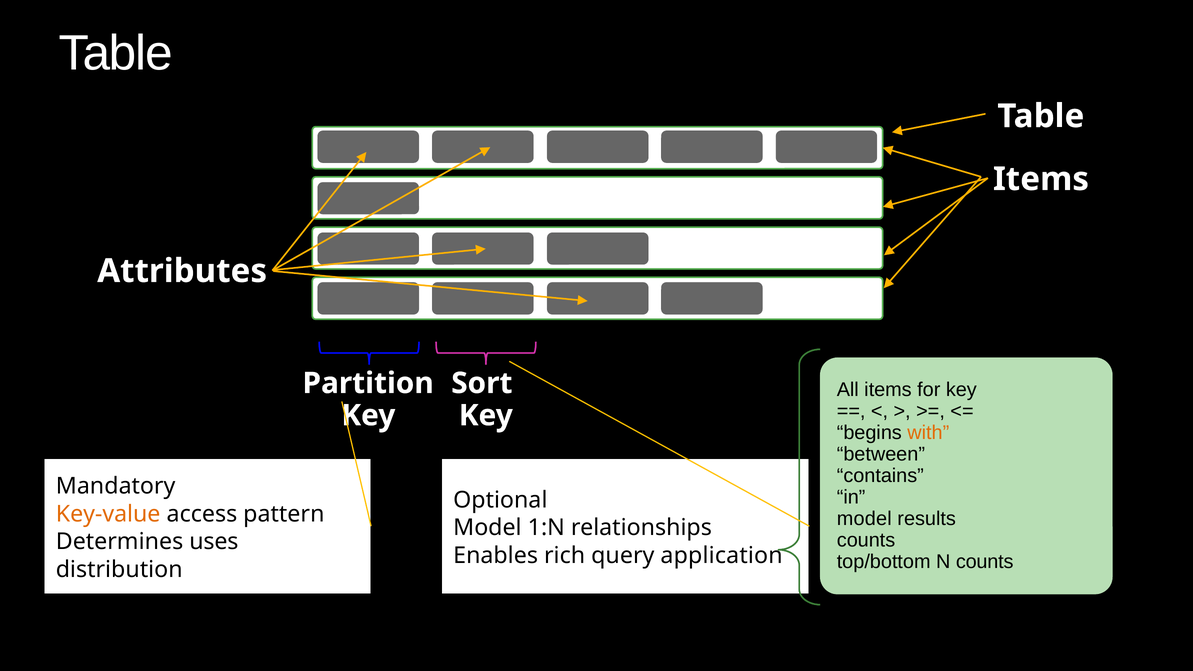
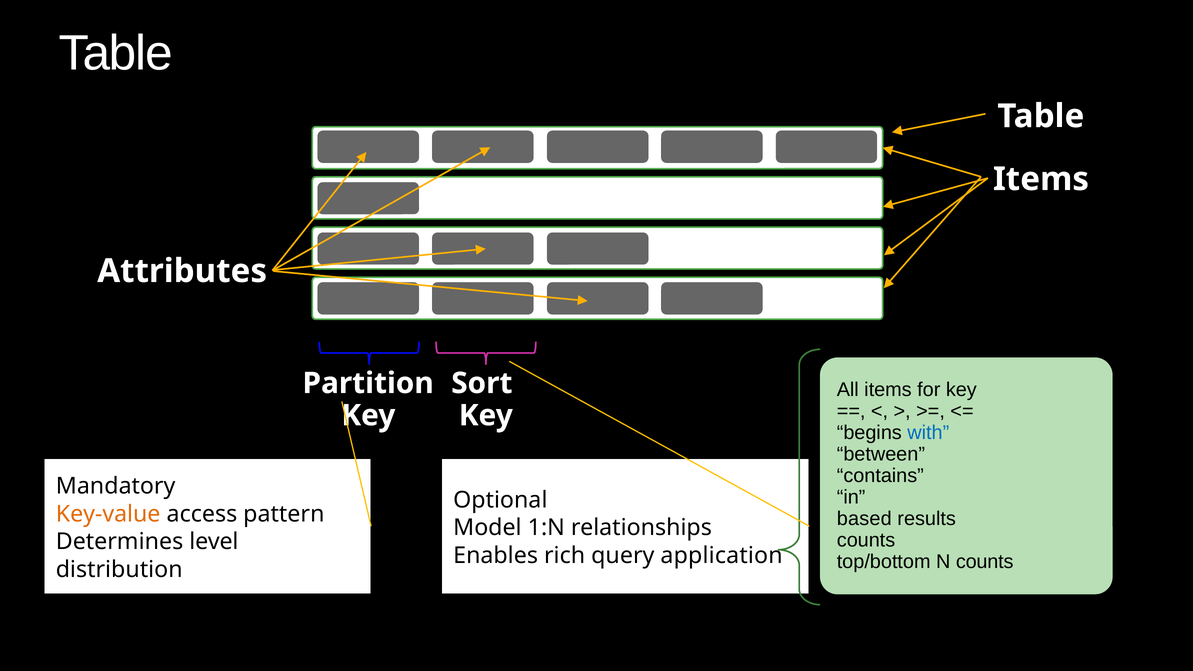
with colour: orange -> blue (928, 433)
model: model -> based (864, 519)
uses: uses -> level (214, 542)
